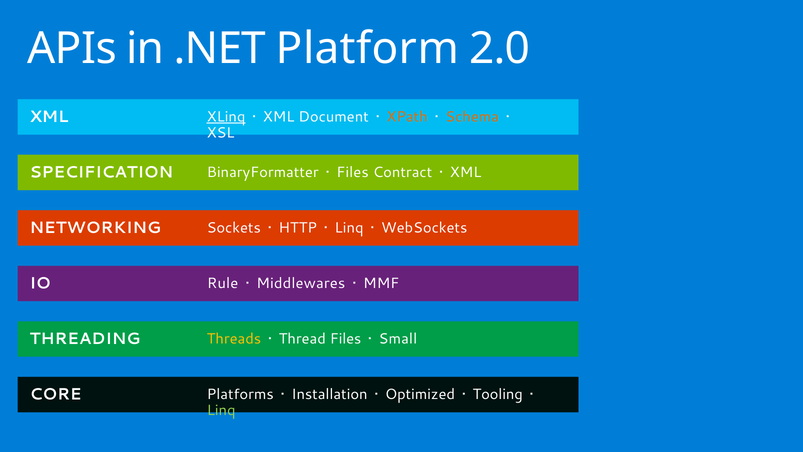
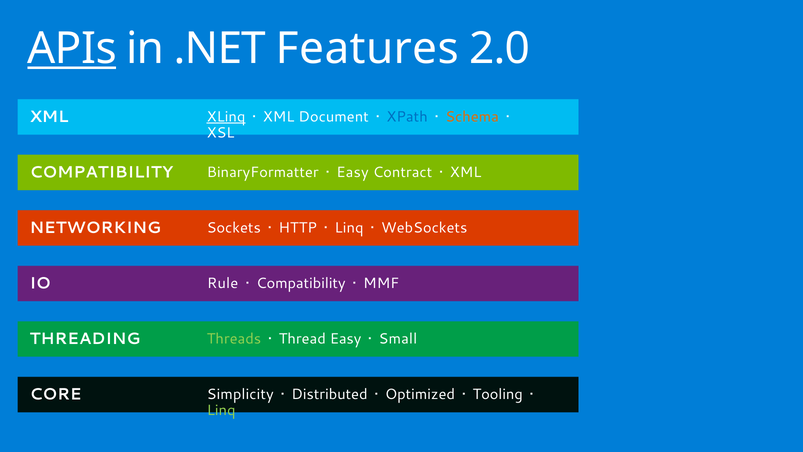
APIs underline: none -> present (72, 49)
Platform: Platform -> Features (367, 49)
XPath colour: orange -> blue (407, 117)
SPECIFICATION: SPECIFICATION -> COMPATIBILITY (101, 172)
Files: Files -> Easy (352, 172)
Middlewares: Middlewares -> Compatibility (301, 283)
Threads colour: yellow -> light green (234, 339)
Thread Files: Files -> Easy (346, 339)
Platforms: Platforms -> Simplicity (240, 394)
Installation: Installation -> Distributed (329, 394)
